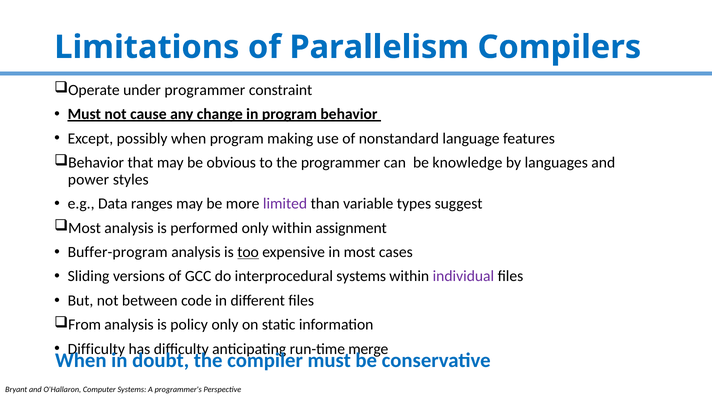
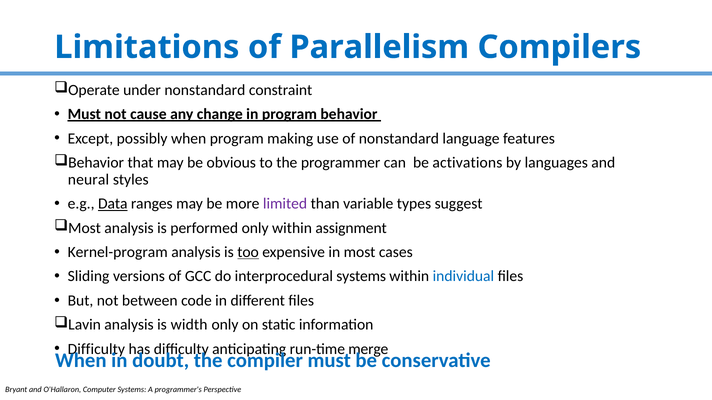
under programmer: programmer -> nonstandard (205, 90)
knowledge: knowledge -> activations (467, 163)
power: power -> neural (88, 180)
Data underline: none -> present (113, 204)
Buffer-program: Buffer-program -> Kernel-program (118, 252)
individual colour: purple -> blue (463, 277)
From: From -> Lavin (85, 325)
policy: policy -> width (189, 325)
